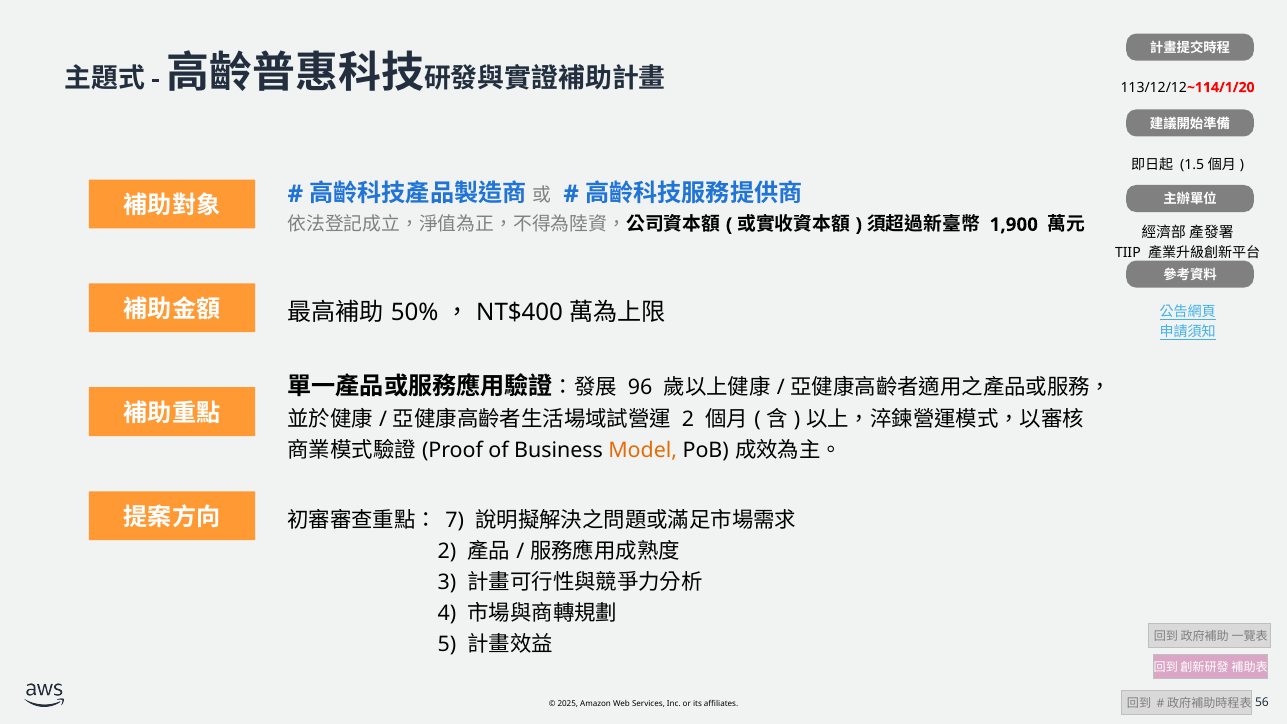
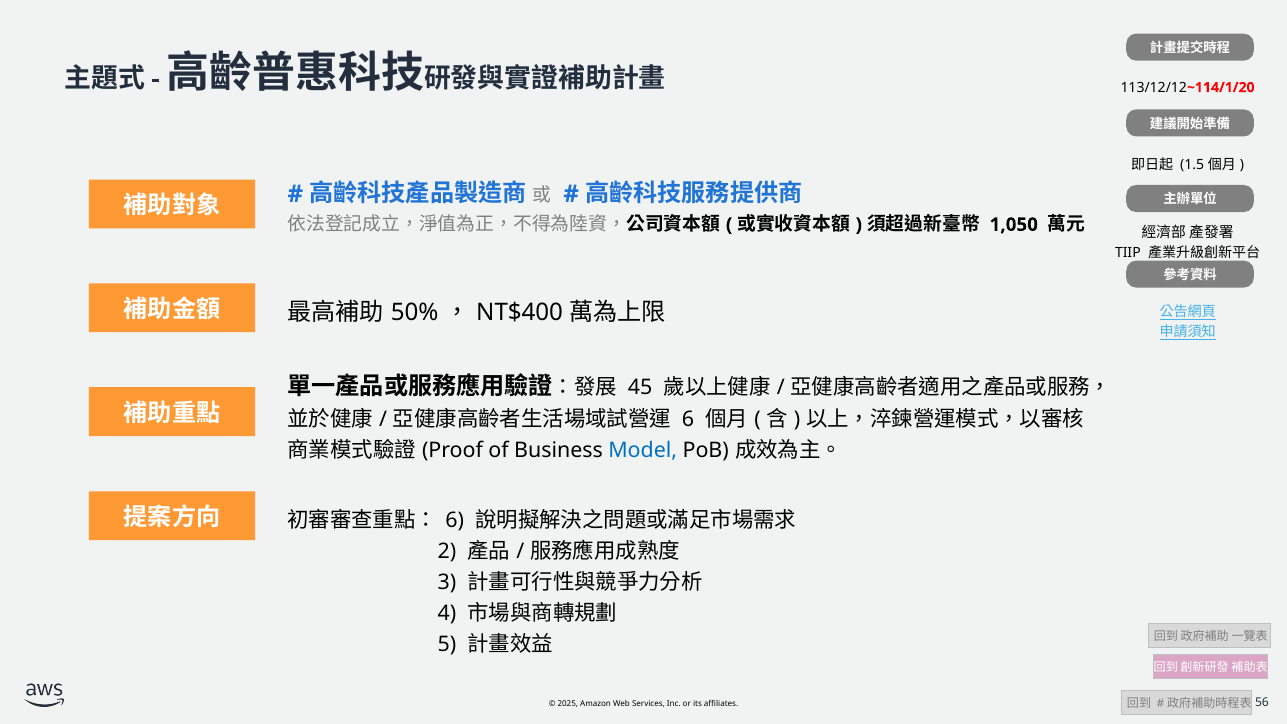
1,900: 1,900 -> 1,050 (1014, 225)
96: 96 -> 45 (640, 388)
2: 2 -> 6 (688, 420)
Model colour: orange -> blue (643, 451)
7: 7 -> 6 (455, 520)
